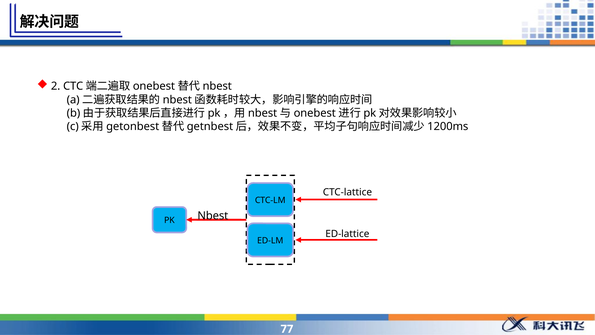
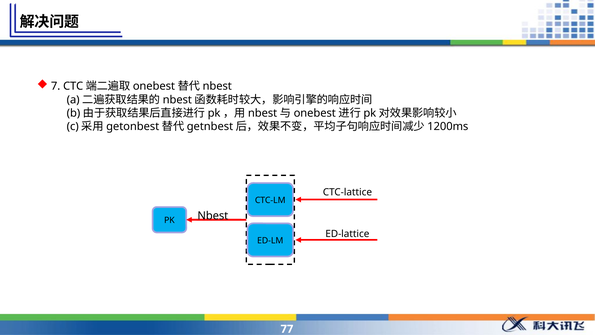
2: 2 -> 7 (56, 86)
